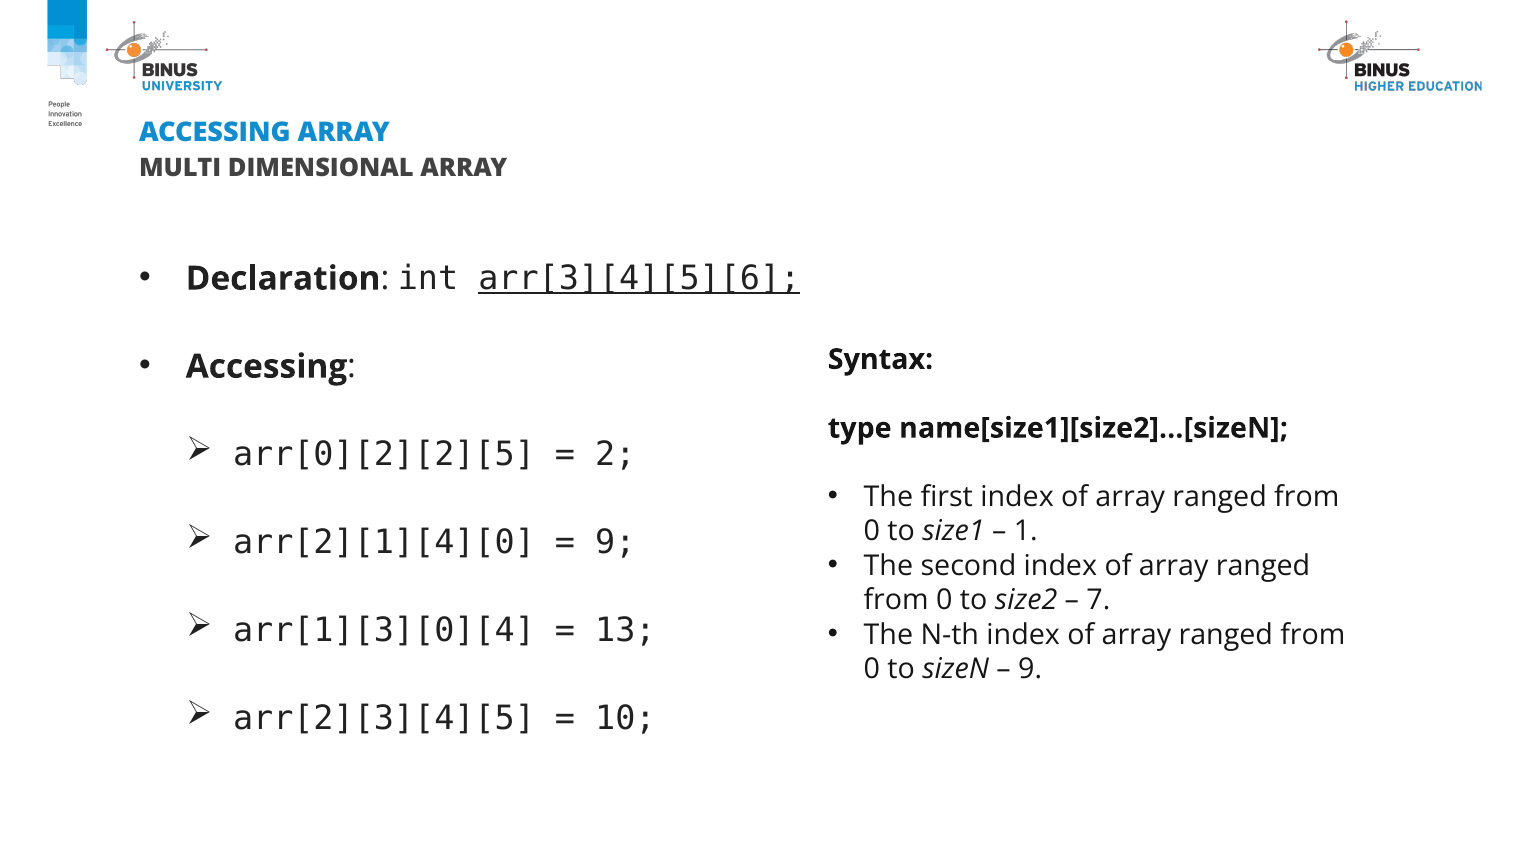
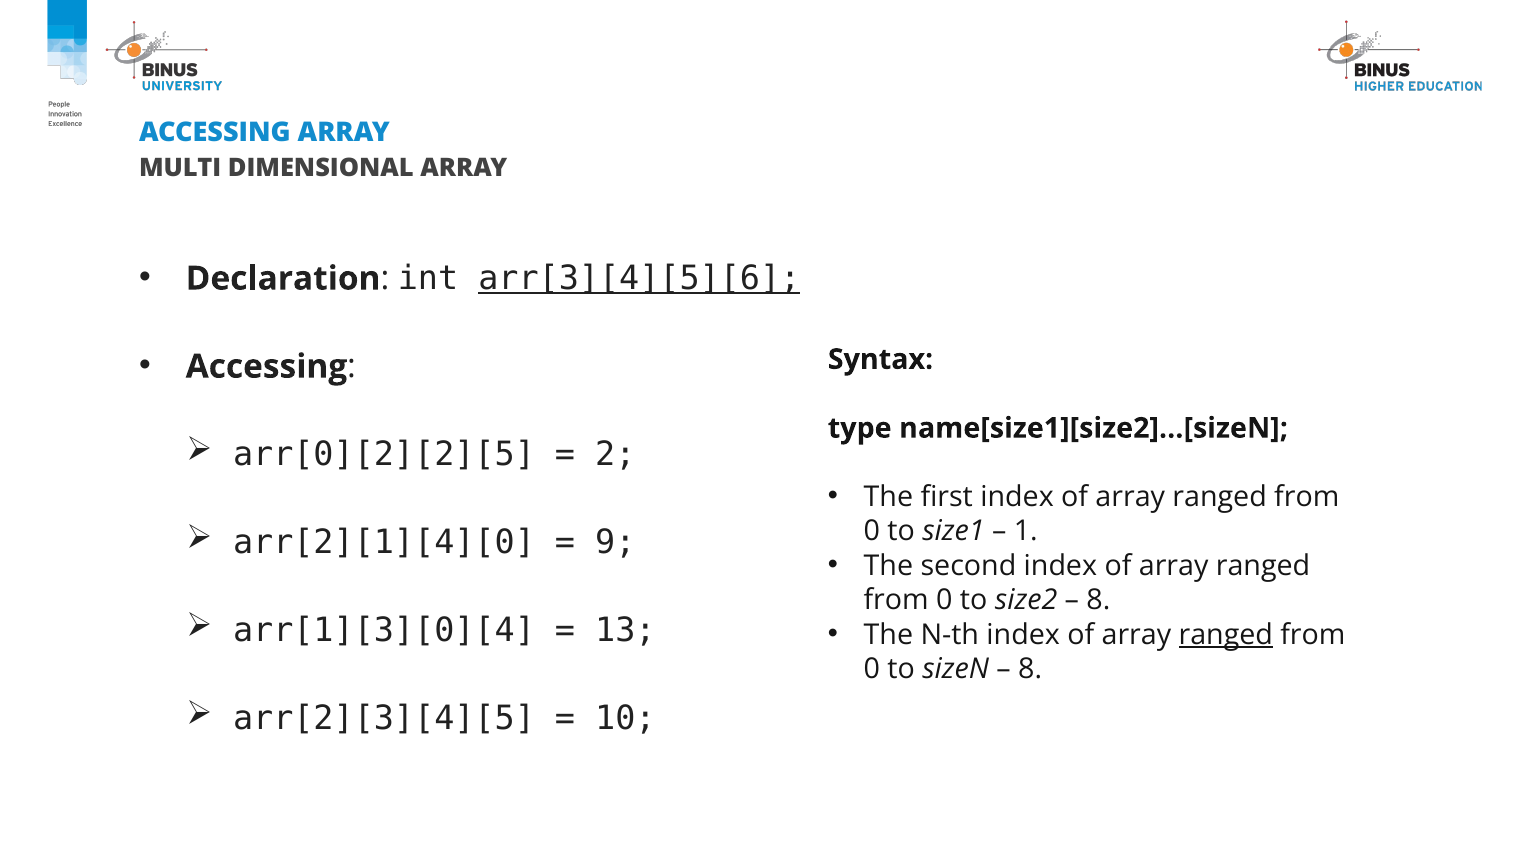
7: 7 -> 8 (1098, 600)
ranged underline: none -> present (1226, 635)
9: 9 -> 8 (1030, 669)
